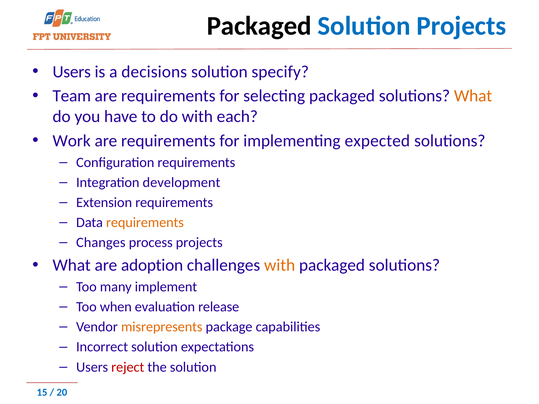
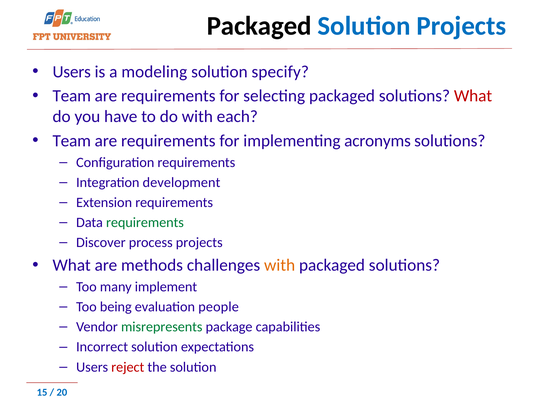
decisions: decisions -> modeling (154, 72)
What colour: orange -> red (473, 96)
Work: Work -> Team (72, 141)
expected: expected -> acronyms (378, 141)
requirements colour: orange -> green (145, 223)
Changes: Changes -> Discover (101, 243)
adoption: adoption -> methods (152, 265)
when: when -> being (116, 307)
release: release -> people (219, 307)
misrepresents colour: orange -> green (162, 327)
